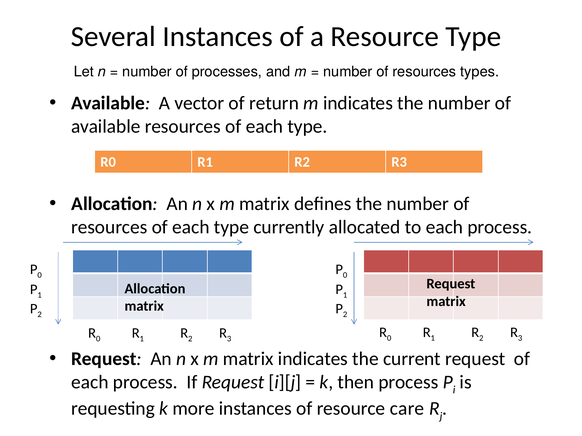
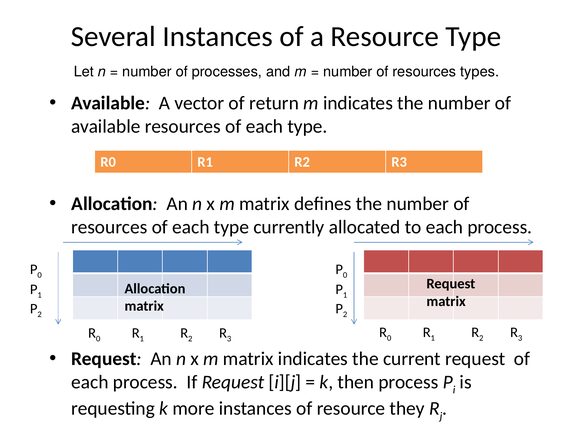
care: care -> they (407, 409)
